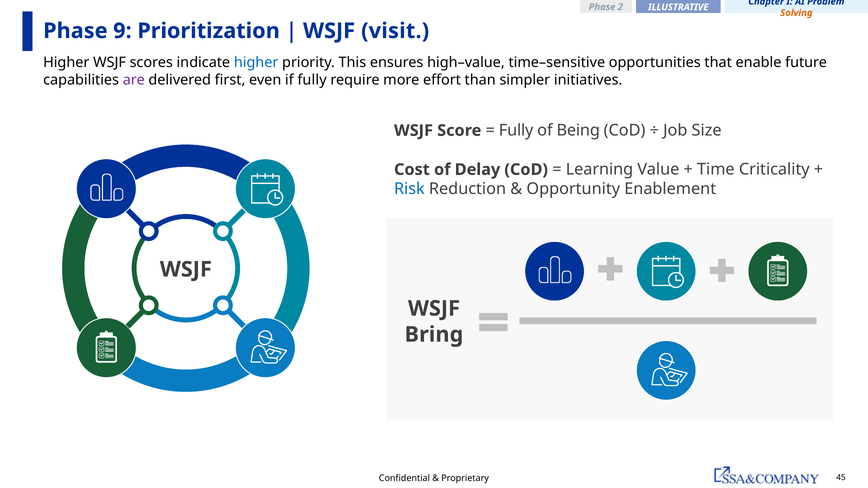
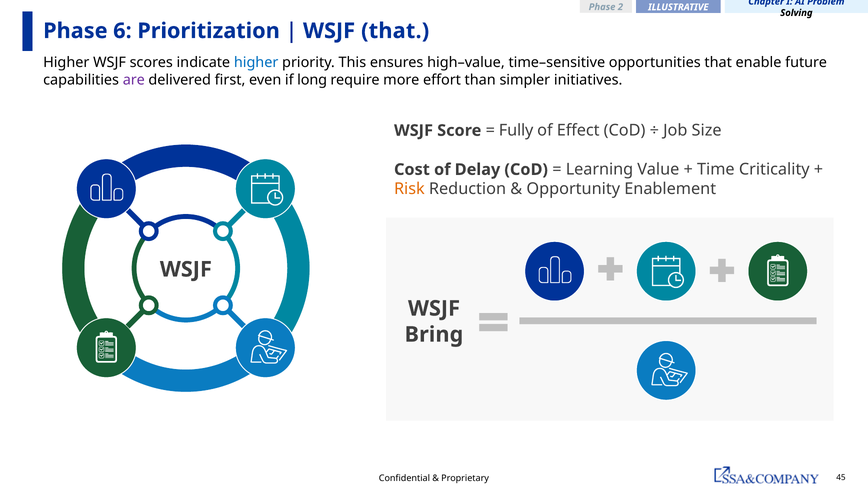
Solving colour: orange -> black (796, 13)
9: 9 -> 6 (122, 31)
WSJF visit: visit -> that (395, 31)
if fully: fully -> long (312, 80)
Being: Being -> Effect (578, 131)
Risk colour: blue -> orange (409, 189)
